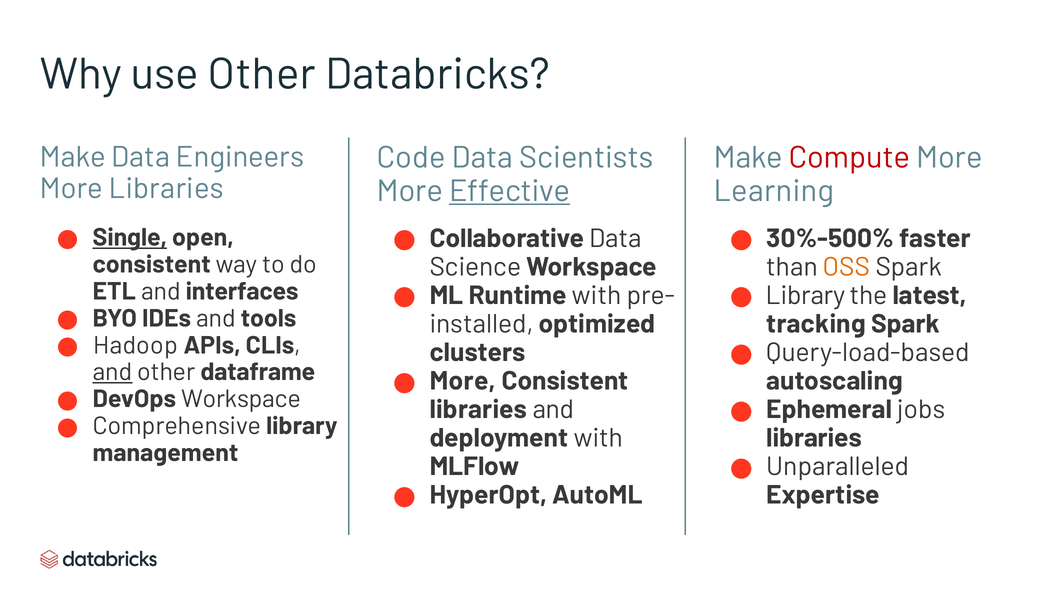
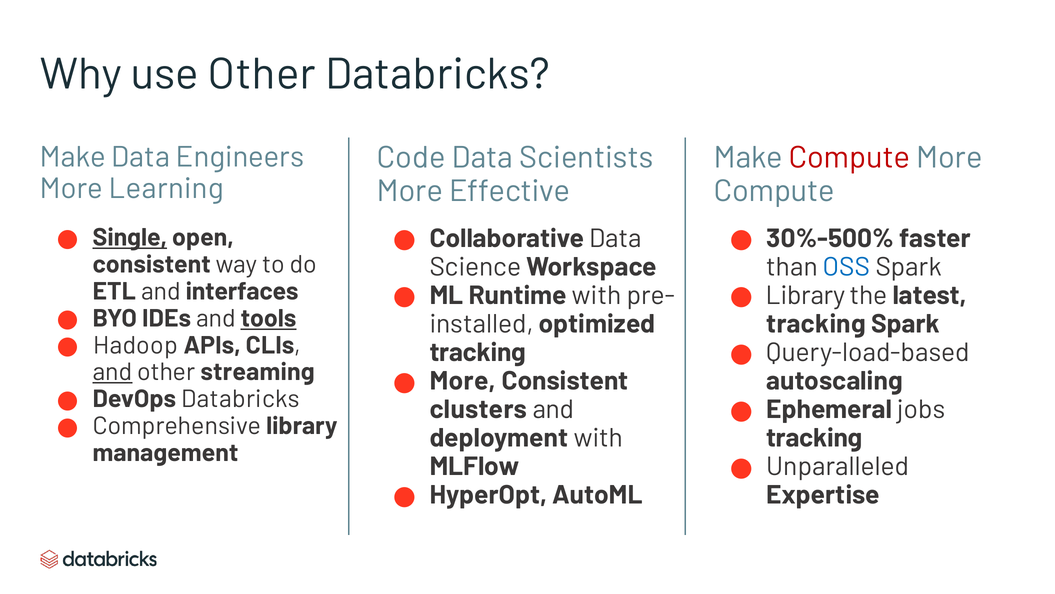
More Libraries: Libraries -> Learning (166, 188)
Effective underline: present -> none (510, 191)
Learning: Learning -> Compute (774, 191)
OSS colour: orange -> blue (847, 267)
tools underline: none -> present (269, 318)
clusters: clusters -> tracking (478, 352)
dataframe: dataframe -> streaming (258, 372)
DevOps Workspace: Workspace -> Databricks (241, 399)
libraries: libraries -> clusters (478, 409)
libraries: libraries -> tracking (814, 438)
